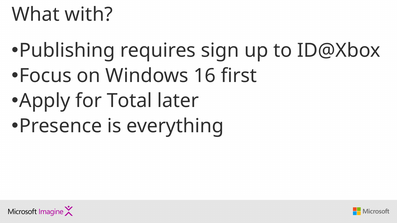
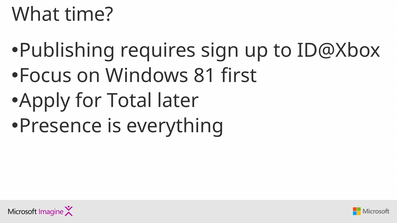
with: with -> time (89, 14)
16: 16 -> 81 (205, 76)
